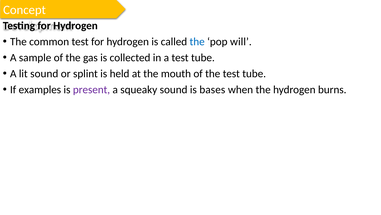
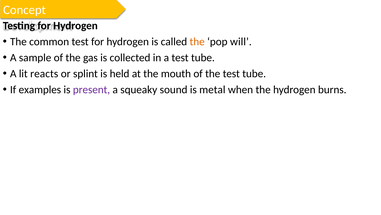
the colour: blue -> orange (197, 42)
lit sound: sound -> reacts (44, 73)
bases: bases -> metal (212, 89)
